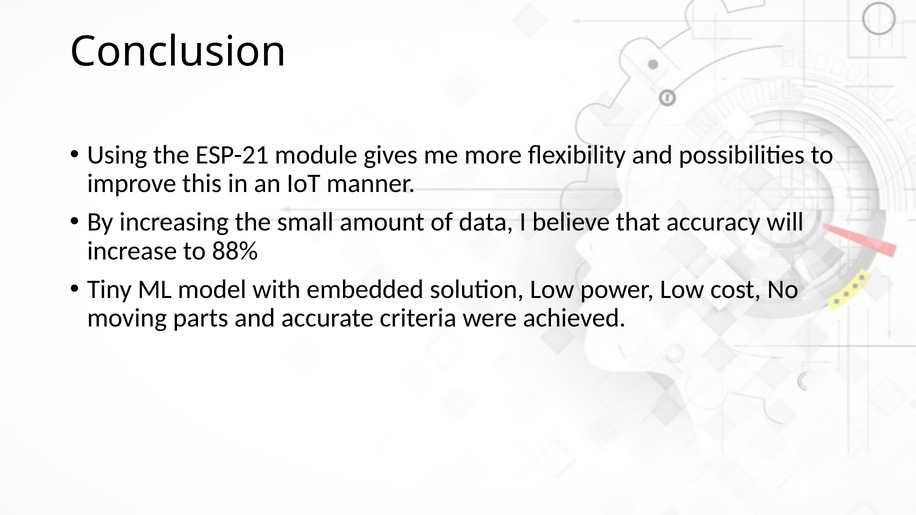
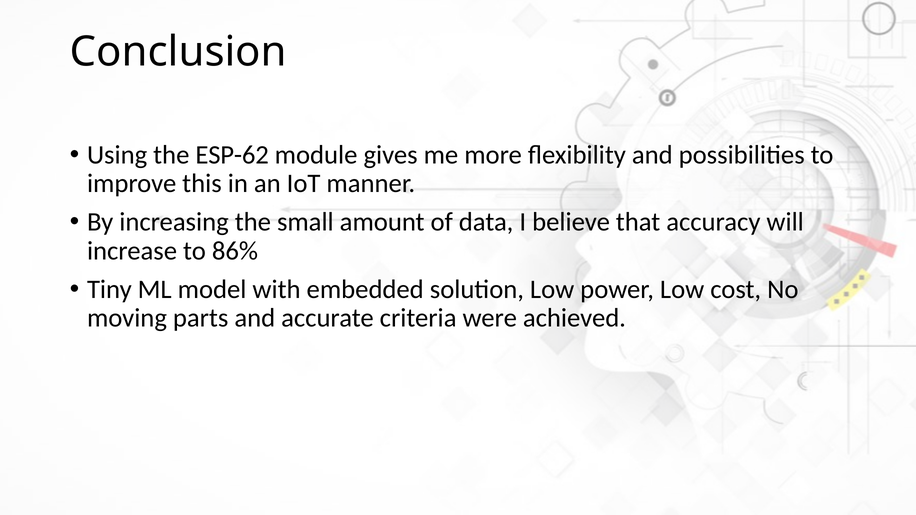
ESP-21: ESP-21 -> ESP-62 (232, 155)
88%: 88% -> 86% (235, 251)
